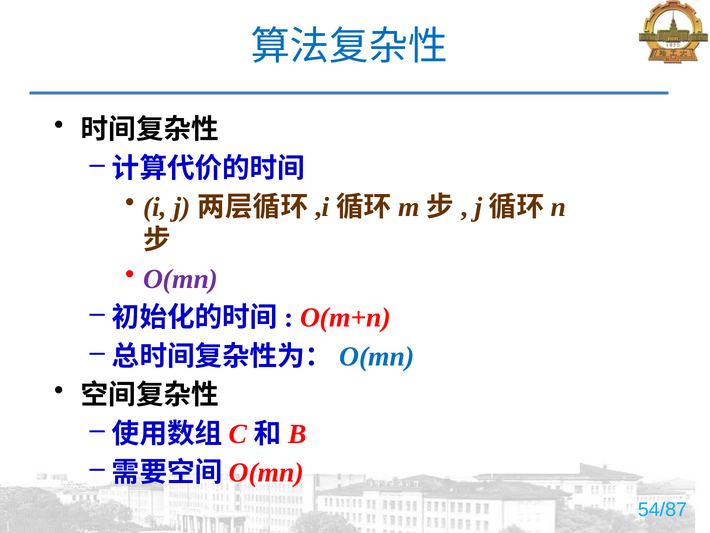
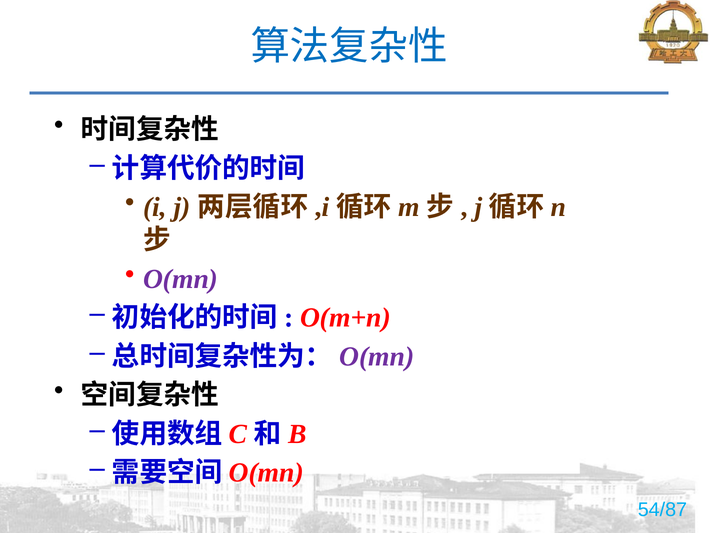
O(mn colour: blue -> purple (377, 356)
